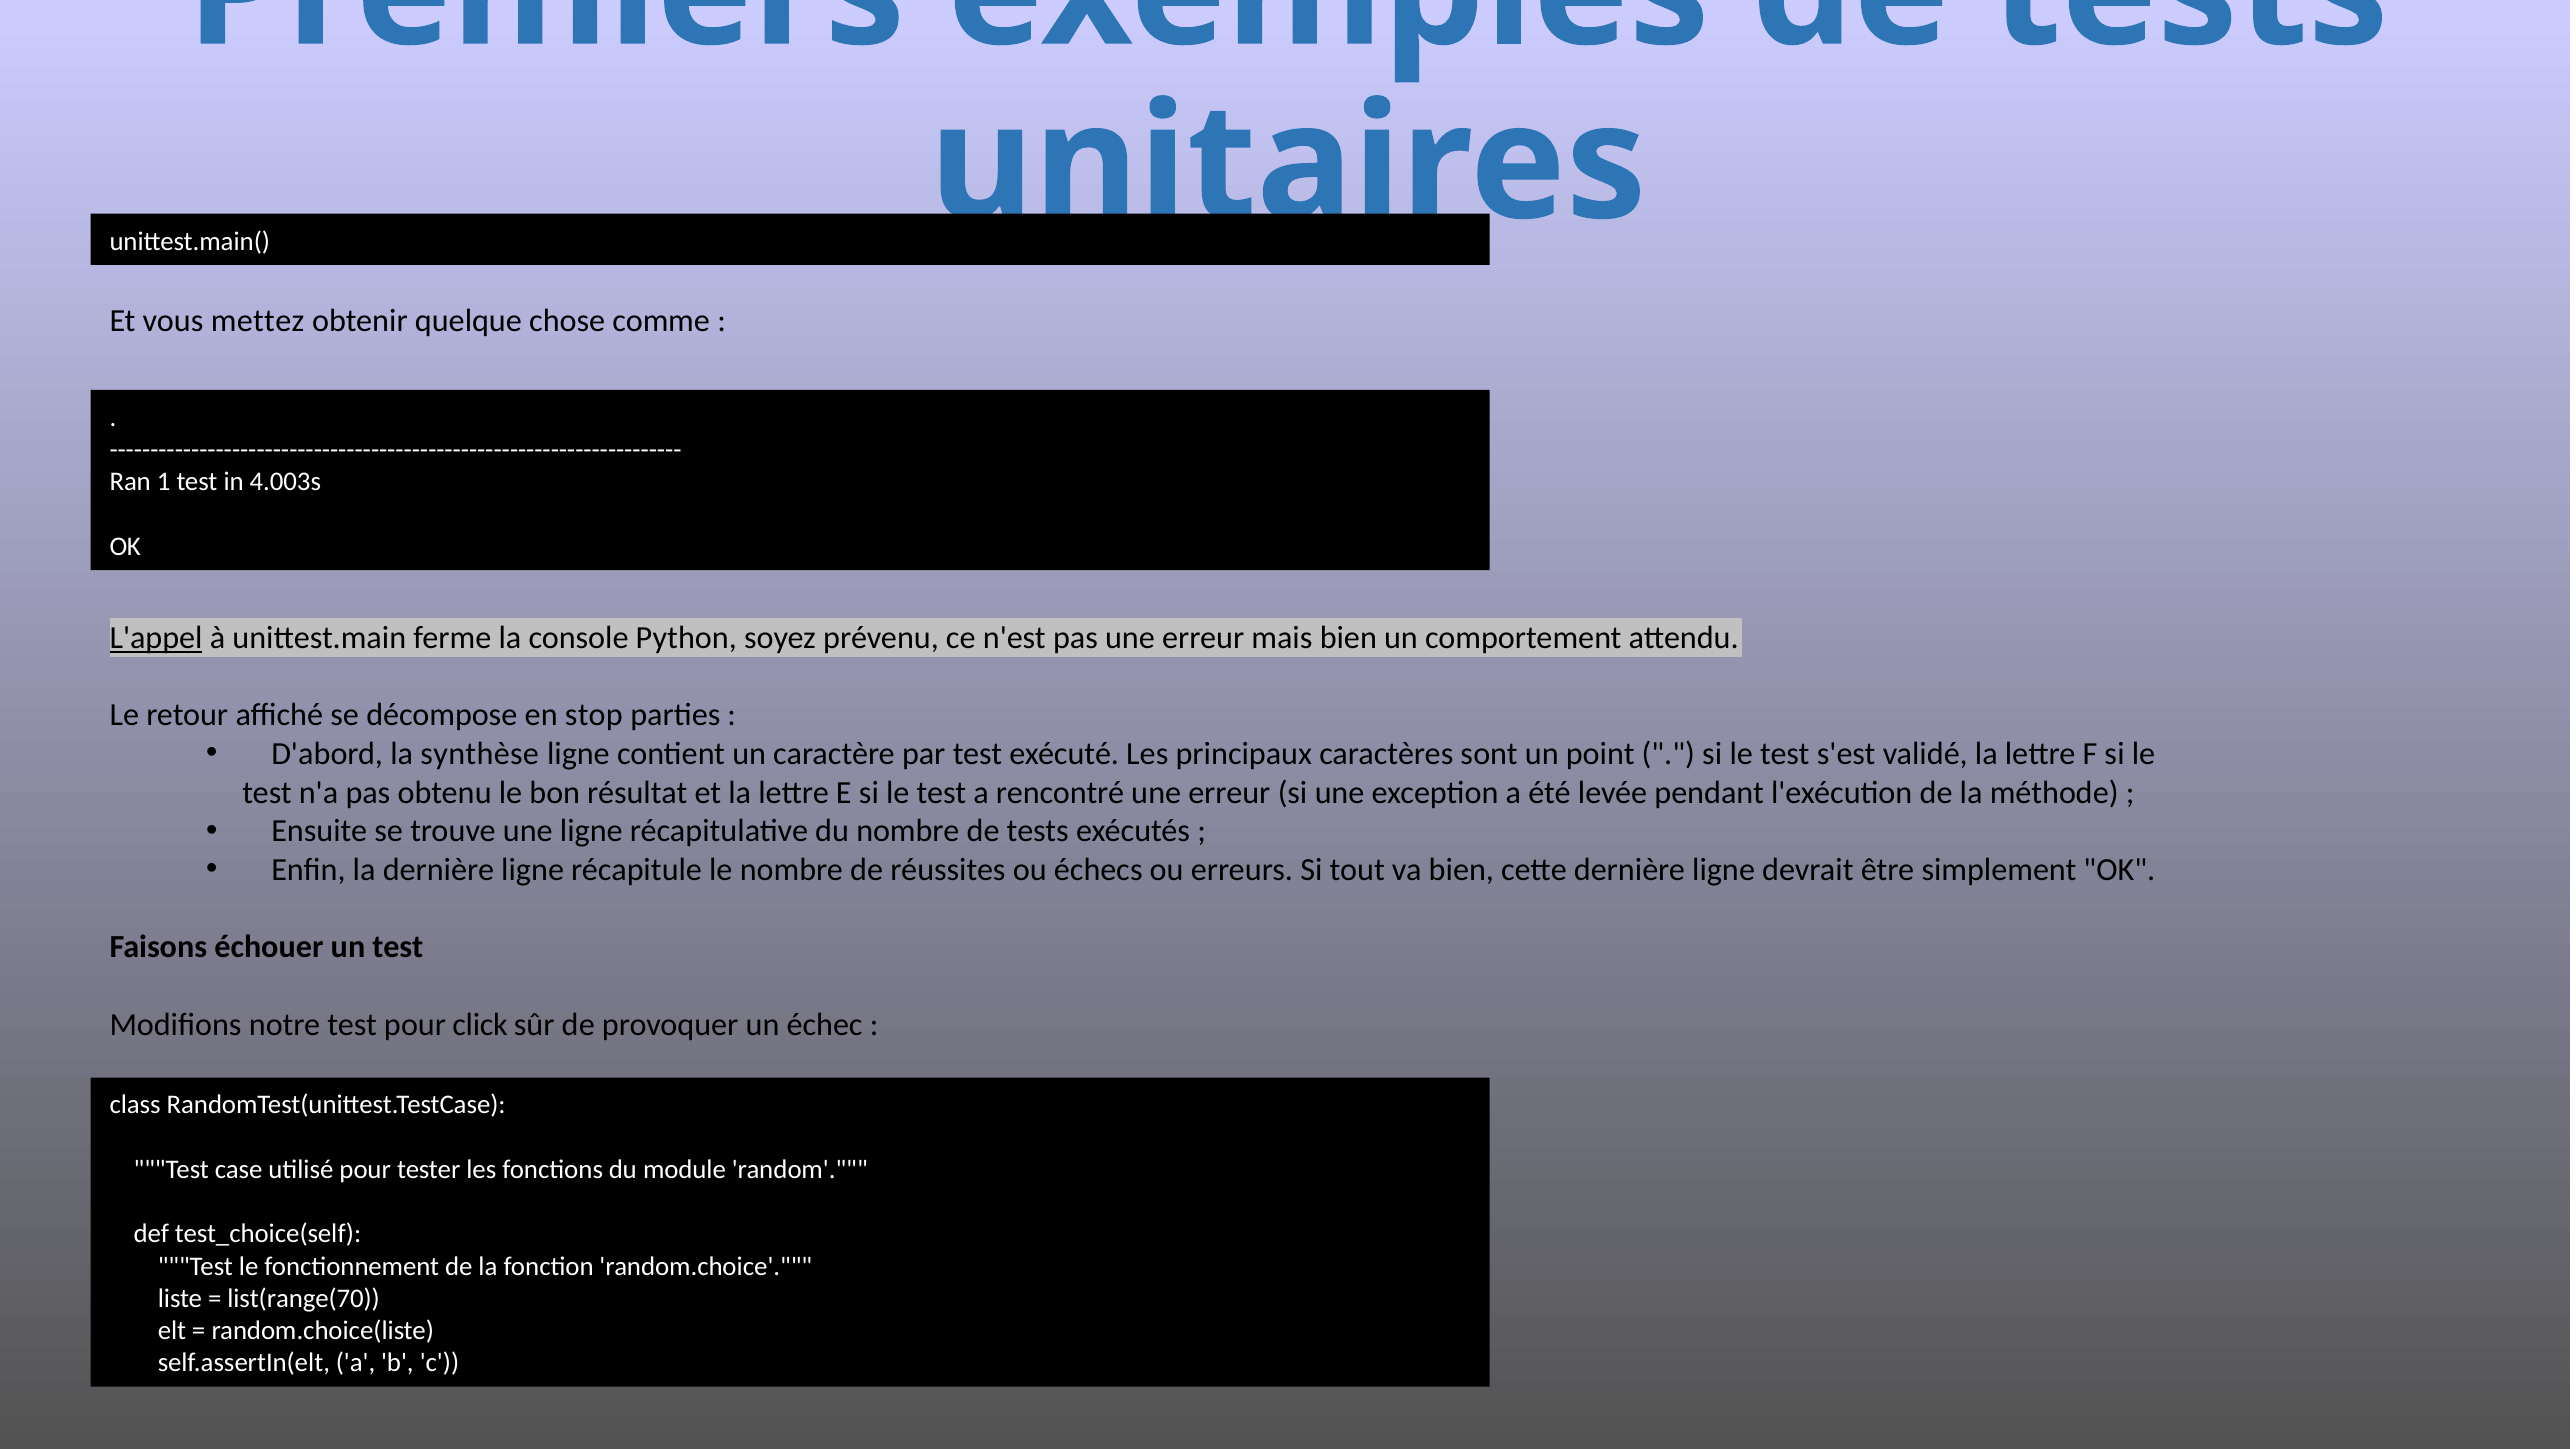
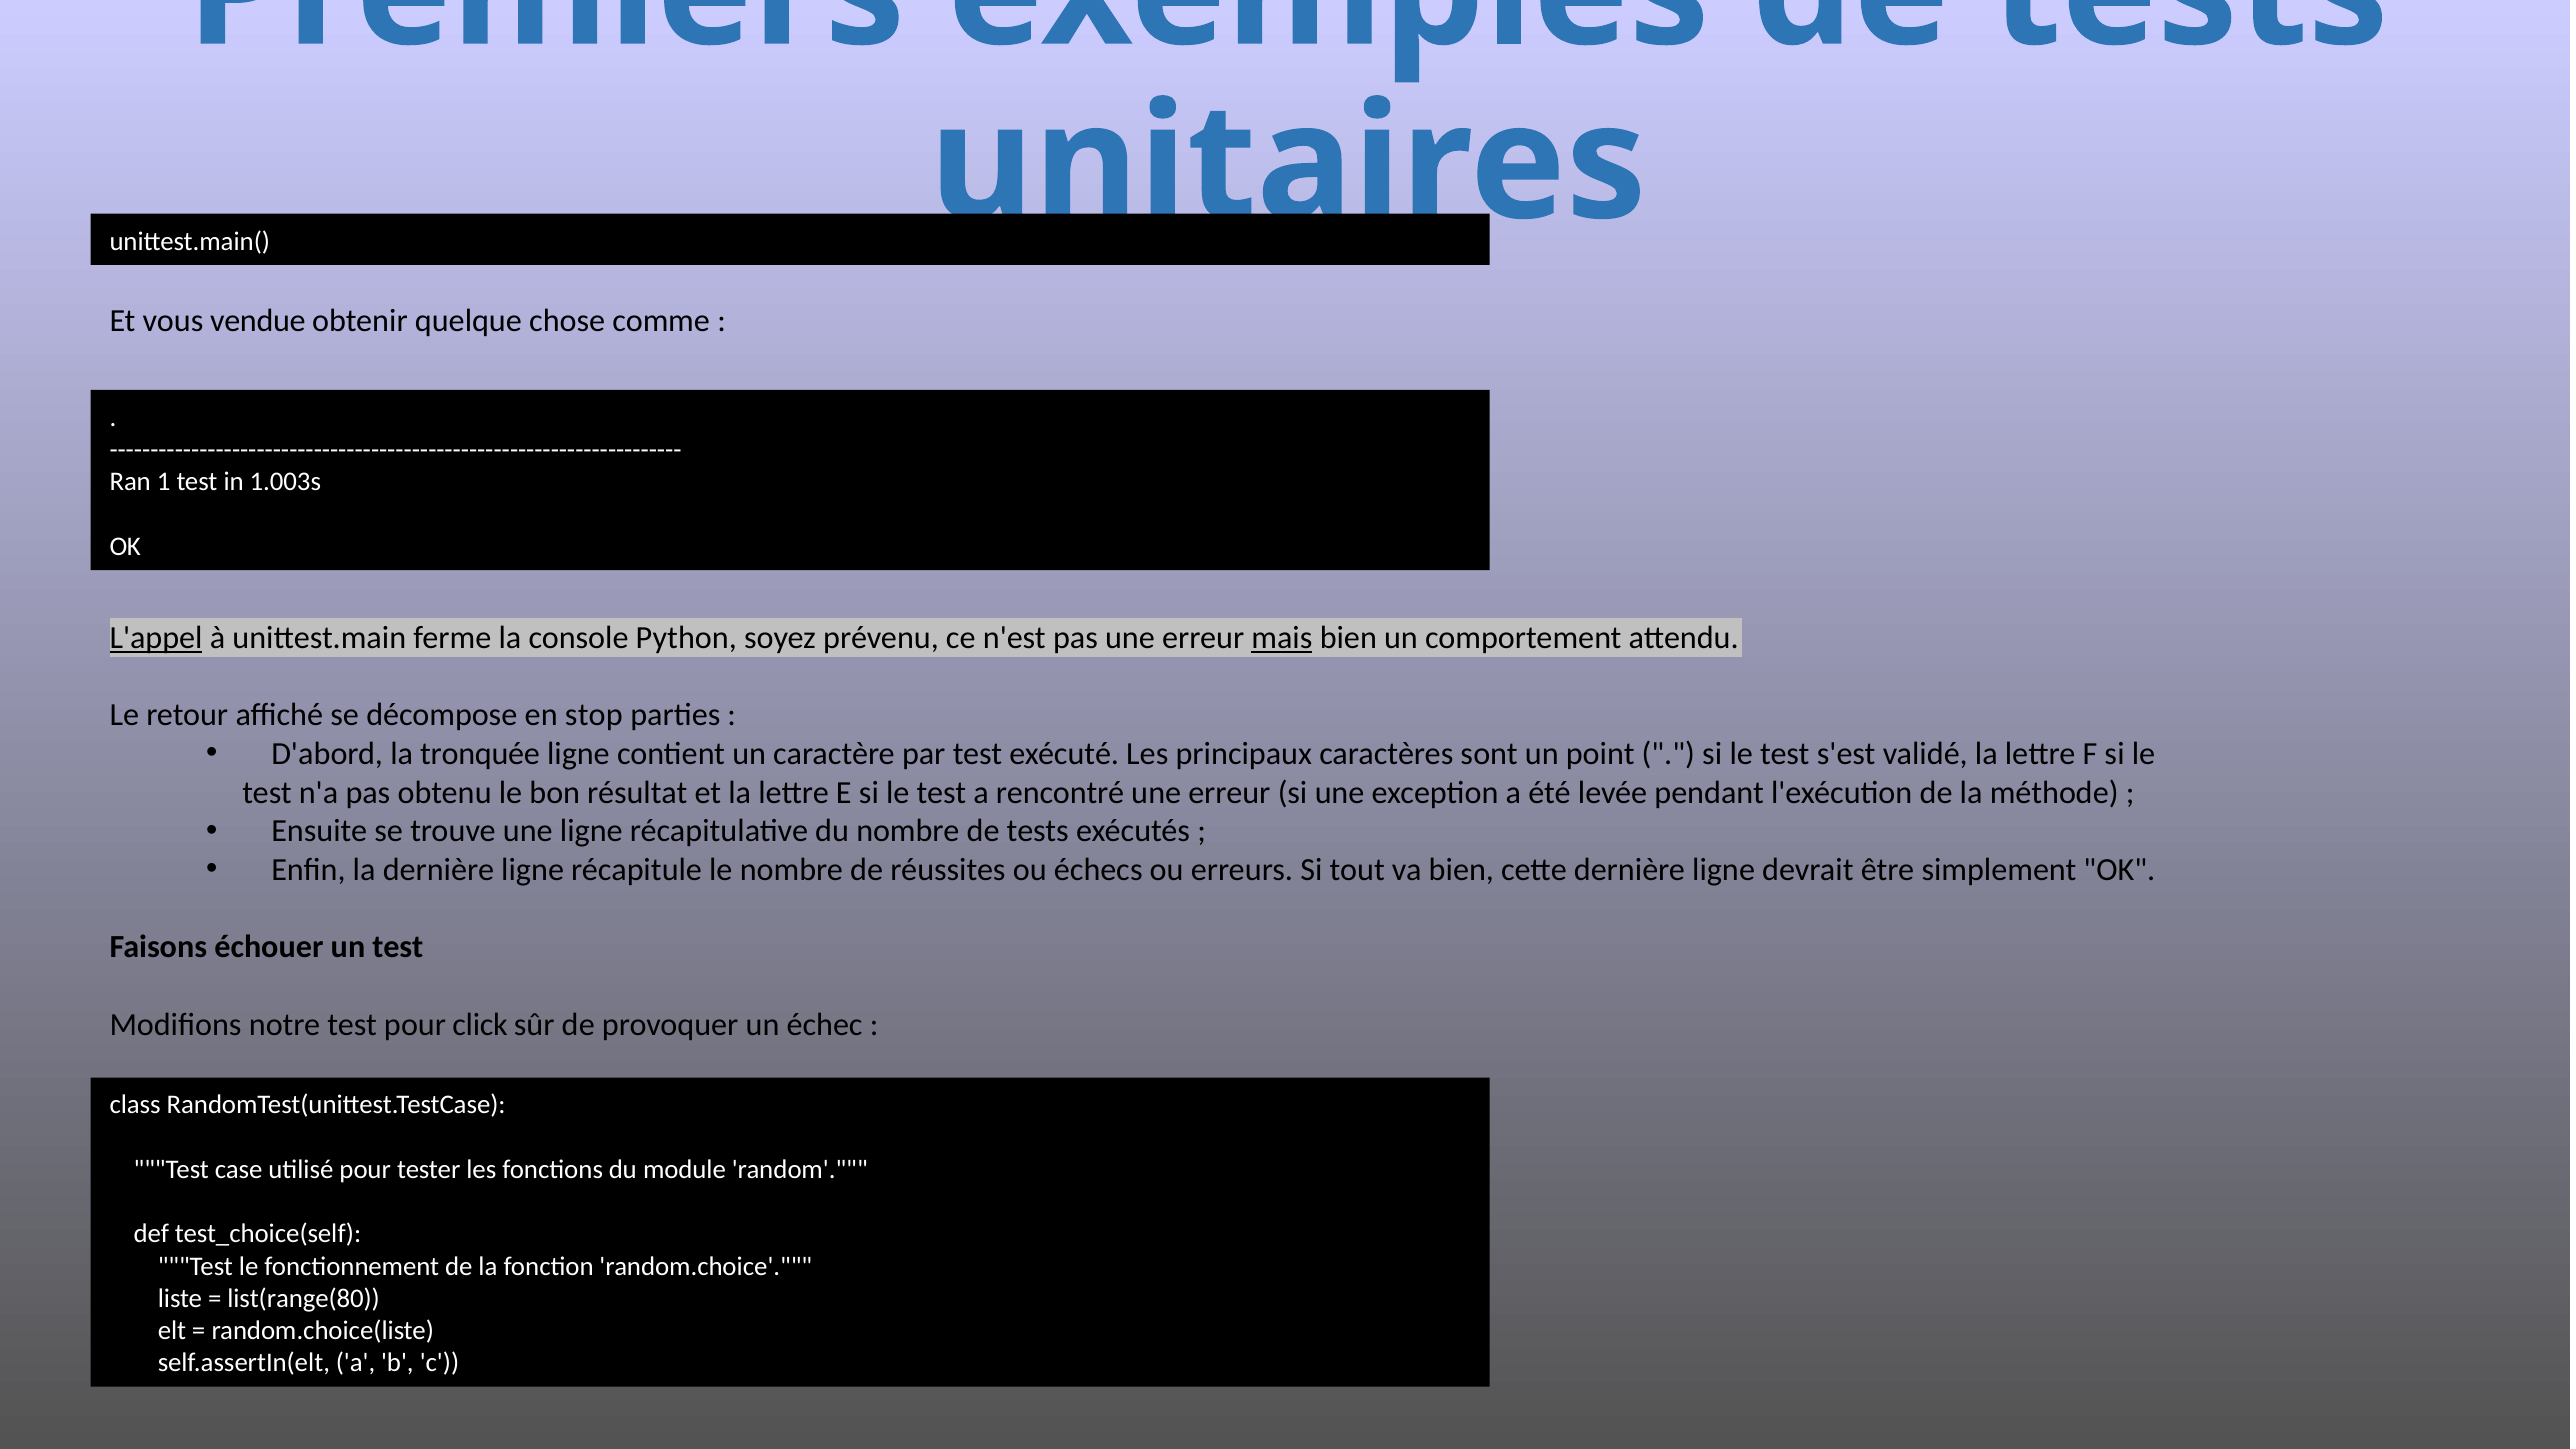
mettez: mettez -> vendue (258, 321)
4.003s: 4.003s -> 1.003s (285, 482)
mais underline: none -> present (1282, 638)
synthèse: synthèse -> tronquée (480, 754)
list(range(70: list(range(70 -> list(range(80 (304, 1298)
